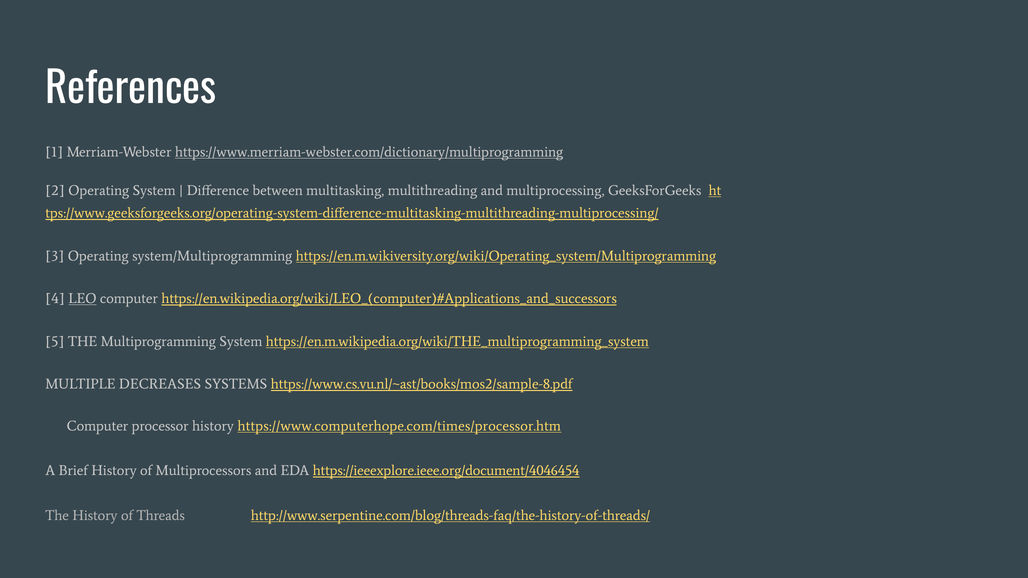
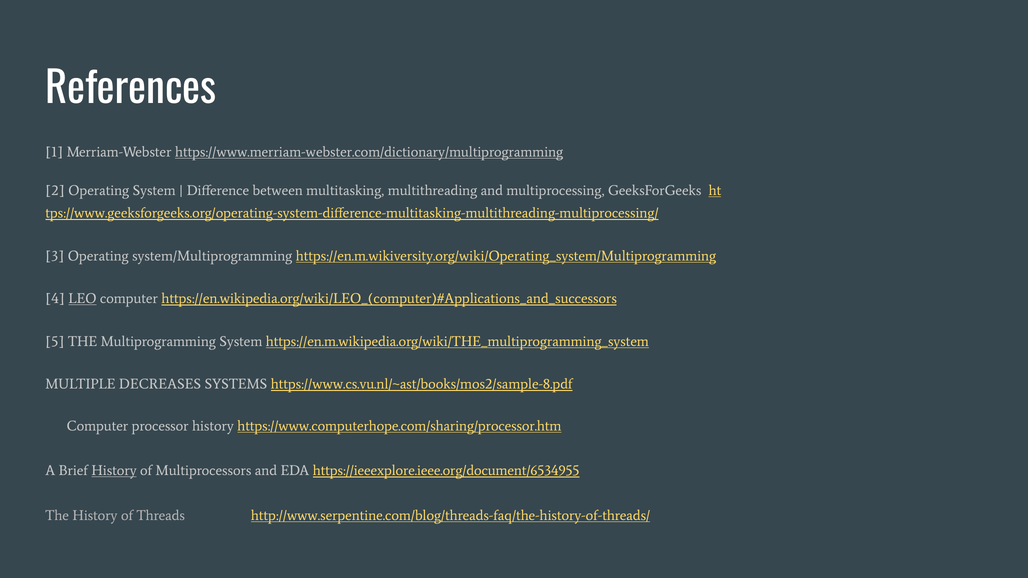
https://www.computerhope.com/times/processor.htm: https://www.computerhope.com/times/processor.htm -> https://www.computerhope.com/sharing/processor.htm (399, 426)
History underline: none -> present (114, 471)
https://ieeexplore.ieee.org/document/4046454: https://ieeexplore.ieee.org/document/4046454 -> https://ieeexplore.ieee.org/document/6534955 (446, 471)
